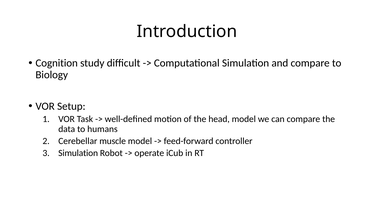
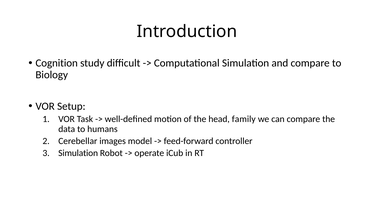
head model: model -> family (244, 119)
muscle: muscle -> images (113, 141)
